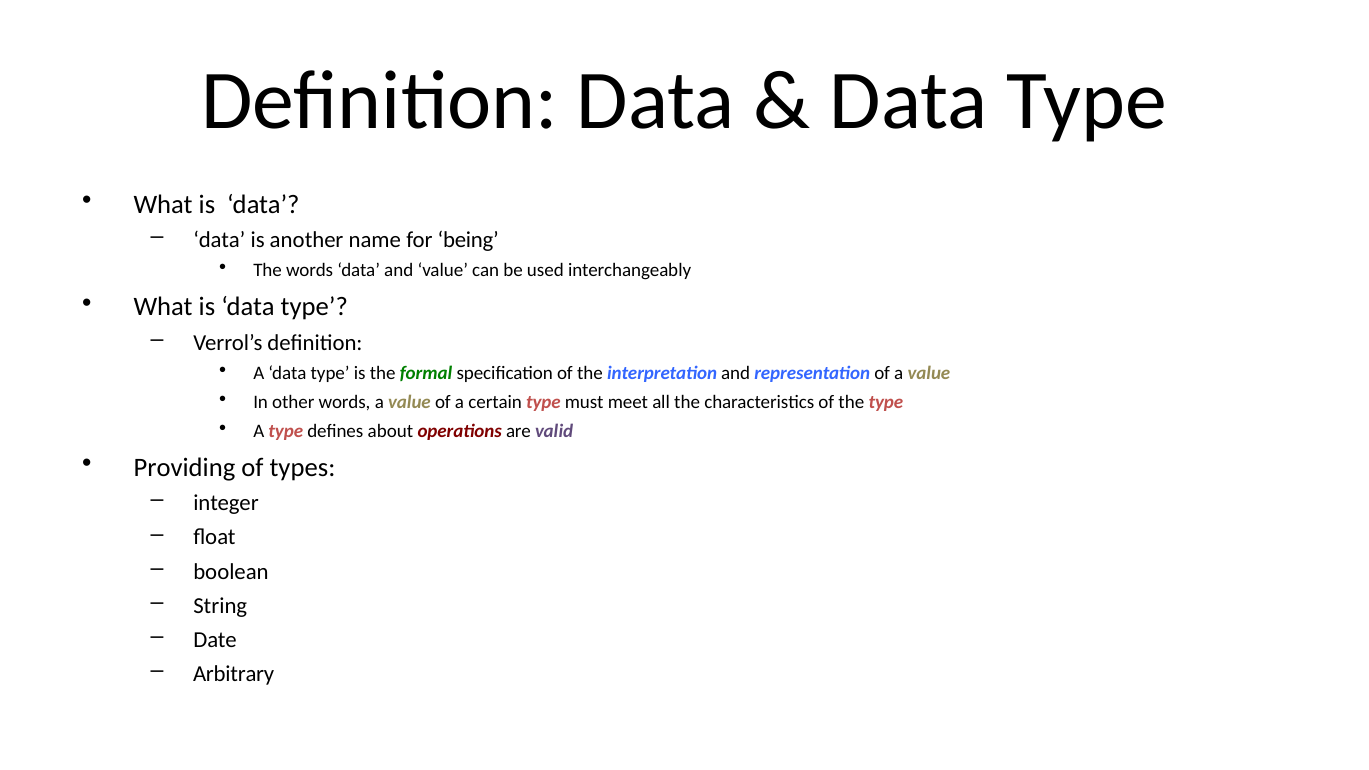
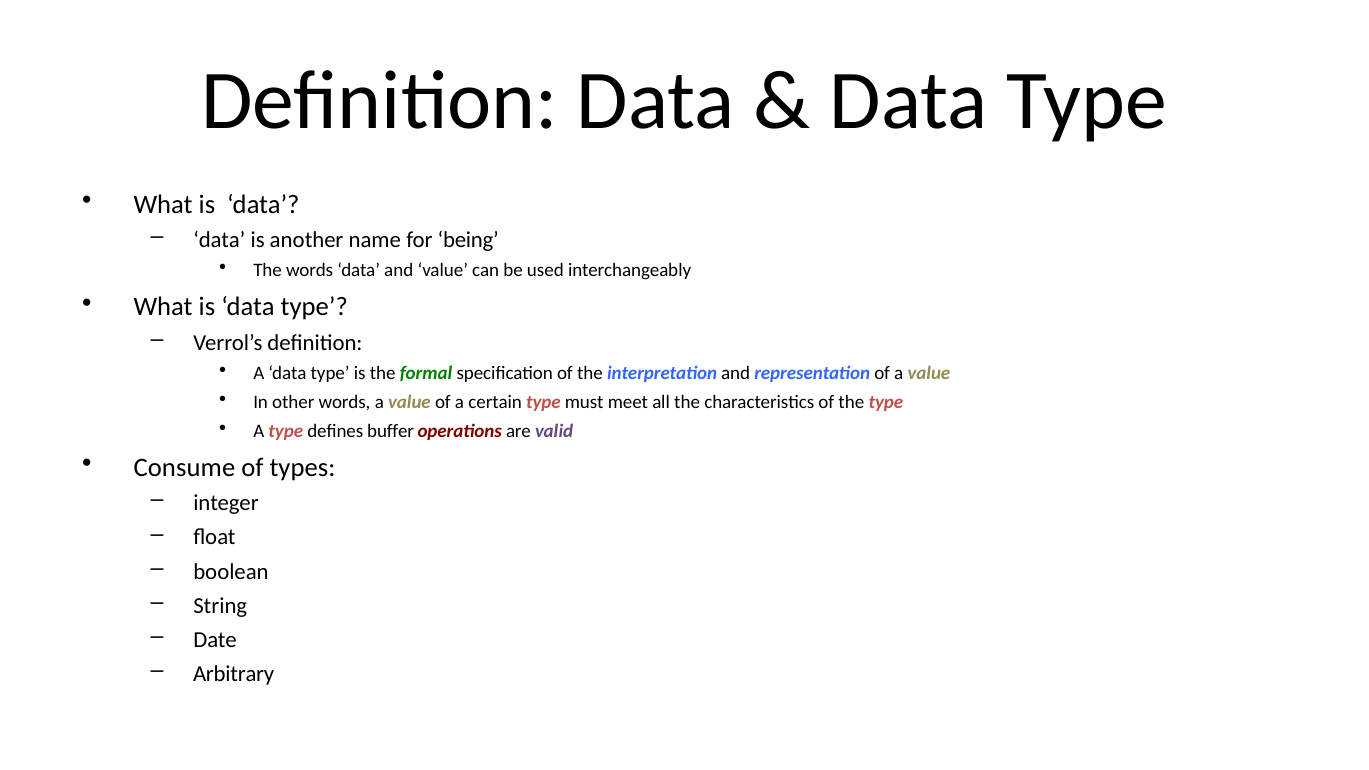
about: about -> buffer (391, 431)
Providing: Providing -> Consume (184, 467)
